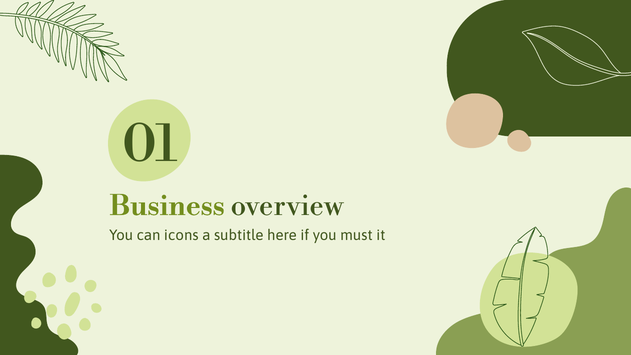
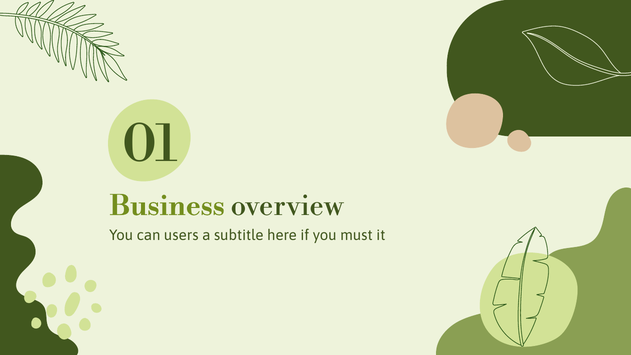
icons: icons -> users (181, 235)
